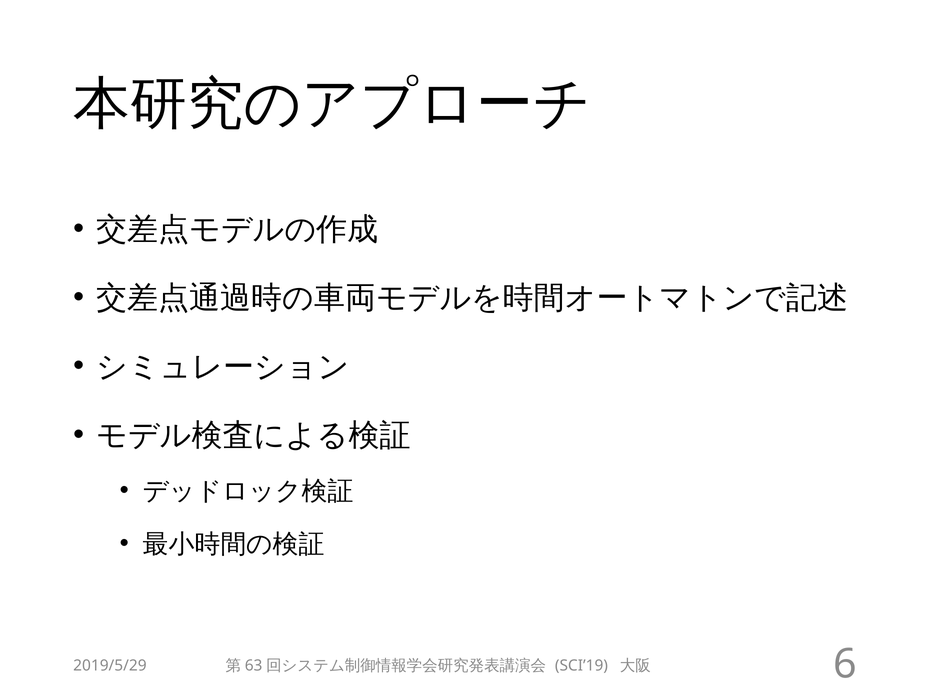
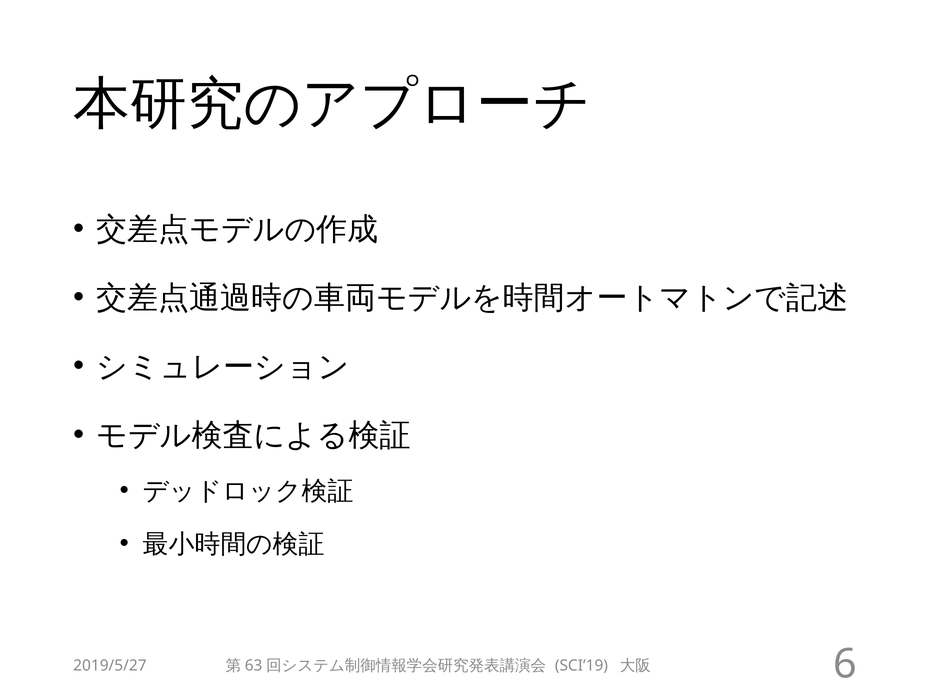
2019/5/29: 2019/5/29 -> 2019/5/27 (110, 666)
